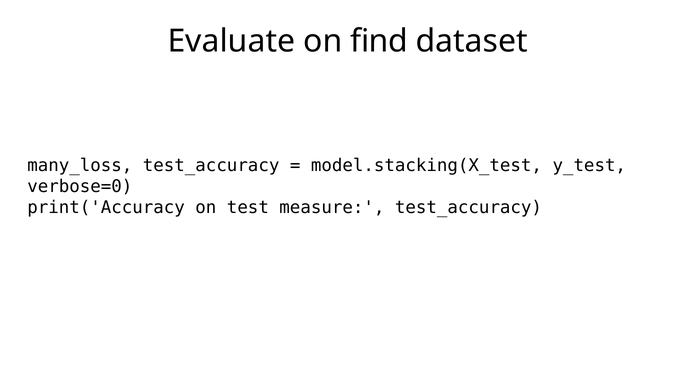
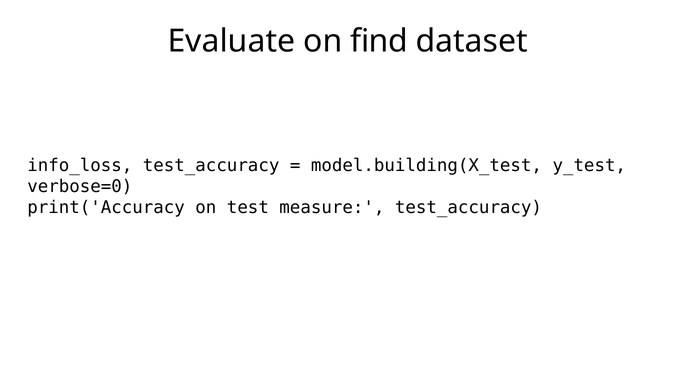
many_loss: many_loss -> info_loss (80, 166)
model.stacking(X_test: model.stacking(X_test -> model.building(X_test (426, 166)
